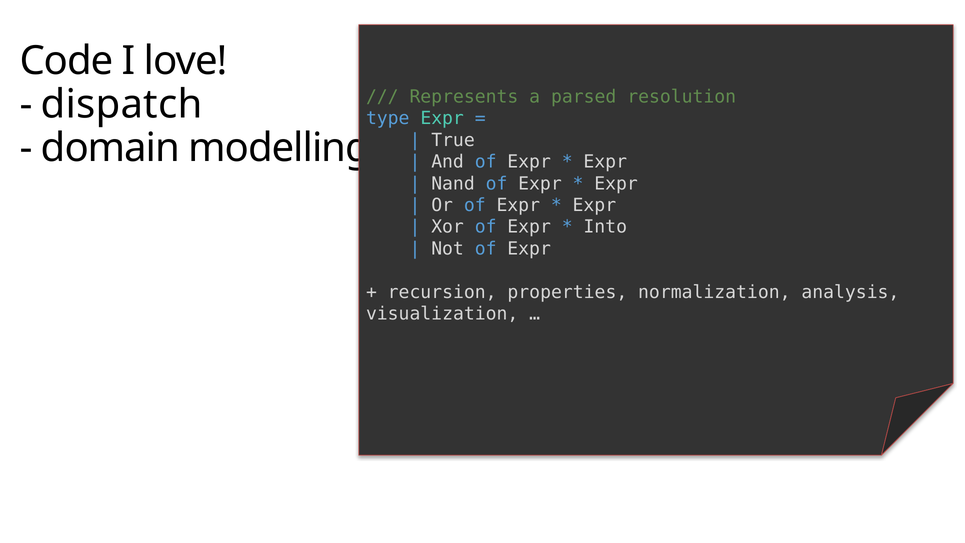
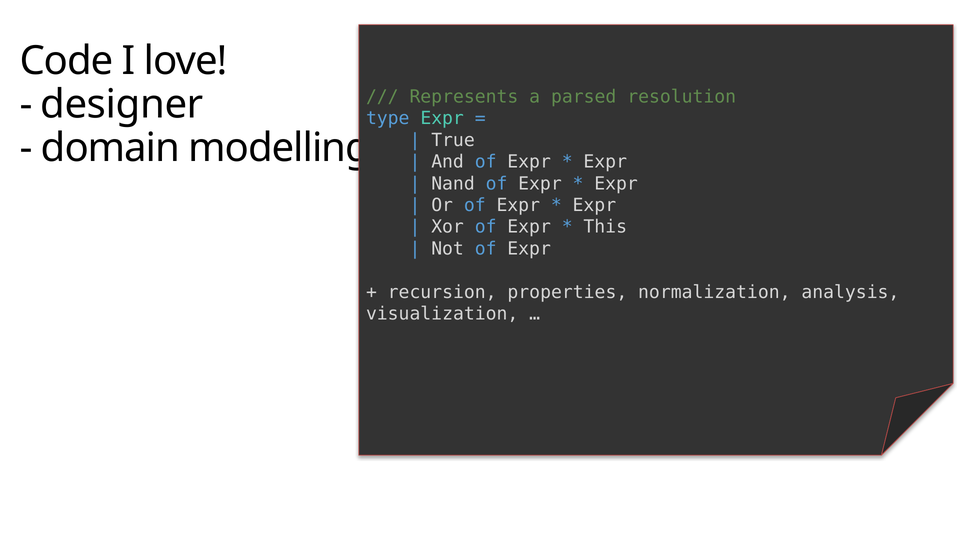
dispatch: dispatch -> designer (122, 104)
Into: Into -> This (605, 227)
